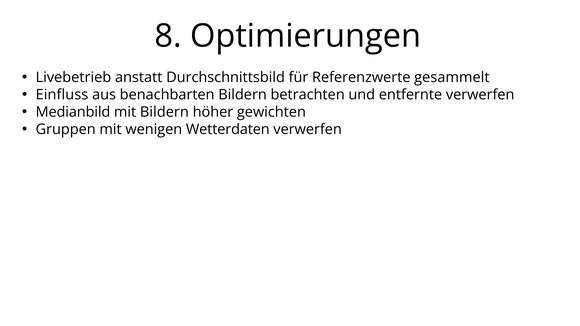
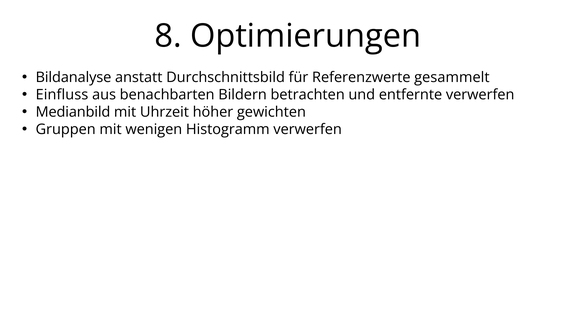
Livebetrieb: Livebetrieb -> Bildanalyse (73, 77)
mit Bildern: Bildern -> Uhrzeit (164, 112)
Wetterdaten: Wetterdaten -> Histogramm (228, 130)
